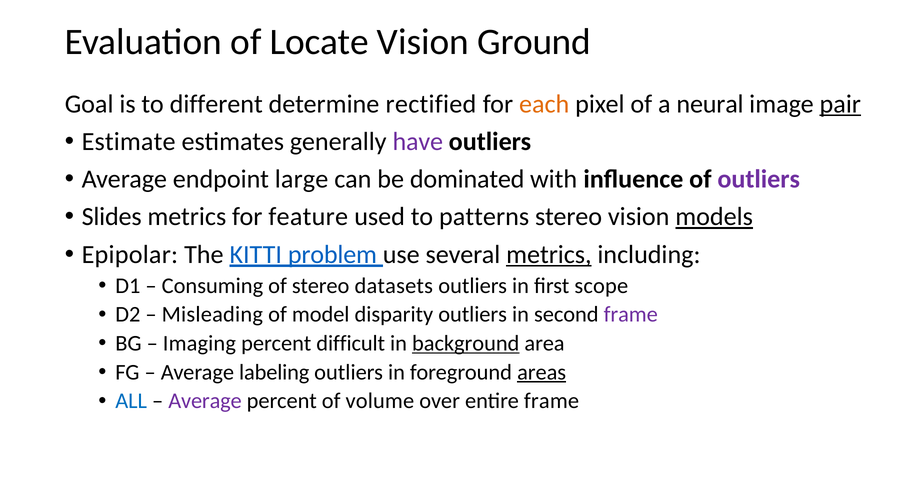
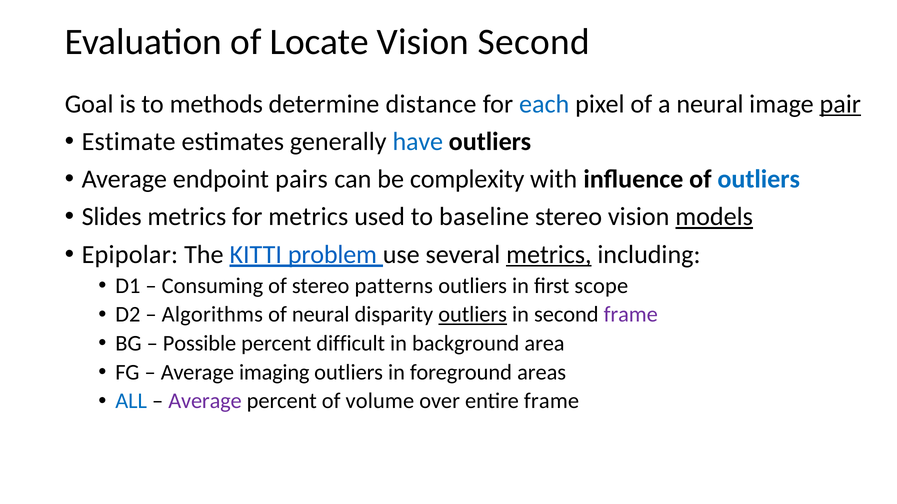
Vision Ground: Ground -> Second (534, 42)
different: different -> methods (216, 104)
rectified: rectified -> distance (431, 104)
each colour: orange -> blue (544, 104)
have colour: purple -> blue (418, 142)
large: large -> pairs (302, 179)
dominated: dominated -> complexity (467, 179)
outliers colour: purple -> blue (759, 179)
for feature: feature -> metrics (308, 217)
patterns: patterns -> baseline (484, 217)
datasets: datasets -> patterns (394, 286)
Misleading: Misleading -> Algorithms (212, 315)
of model: model -> neural (321, 315)
outliers underline: none -> present (473, 315)
Imaging: Imaging -> Possible (200, 344)
background underline: present -> none (466, 344)
labeling: labeling -> imaging (274, 373)
areas underline: present -> none (542, 373)
